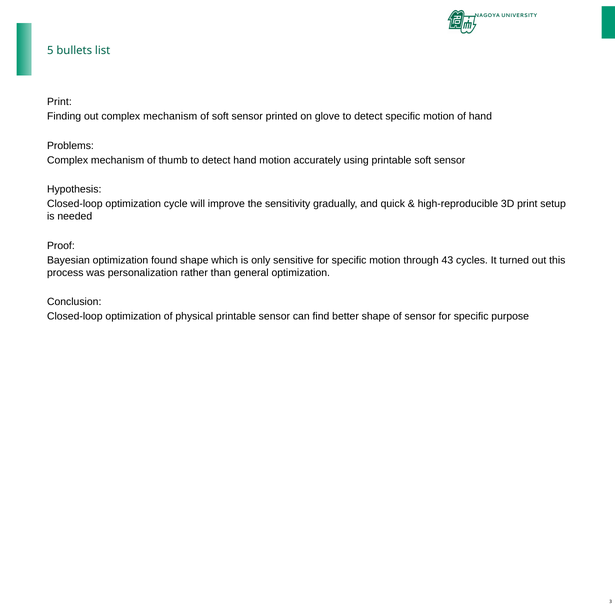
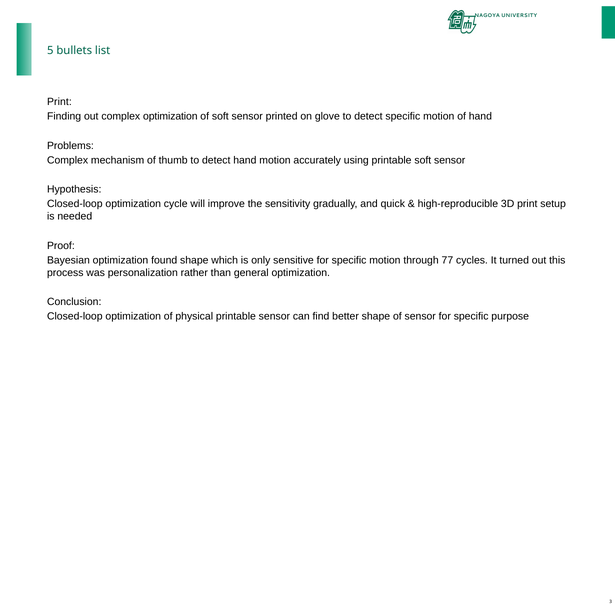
out complex mechanism: mechanism -> optimization (170, 117)
43: 43 -> 77 (447, 260)
